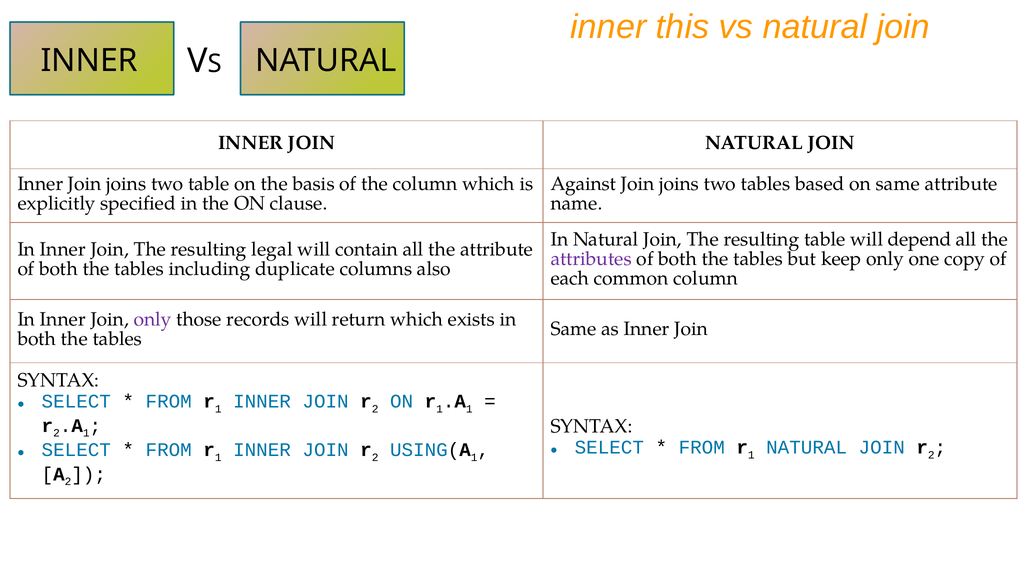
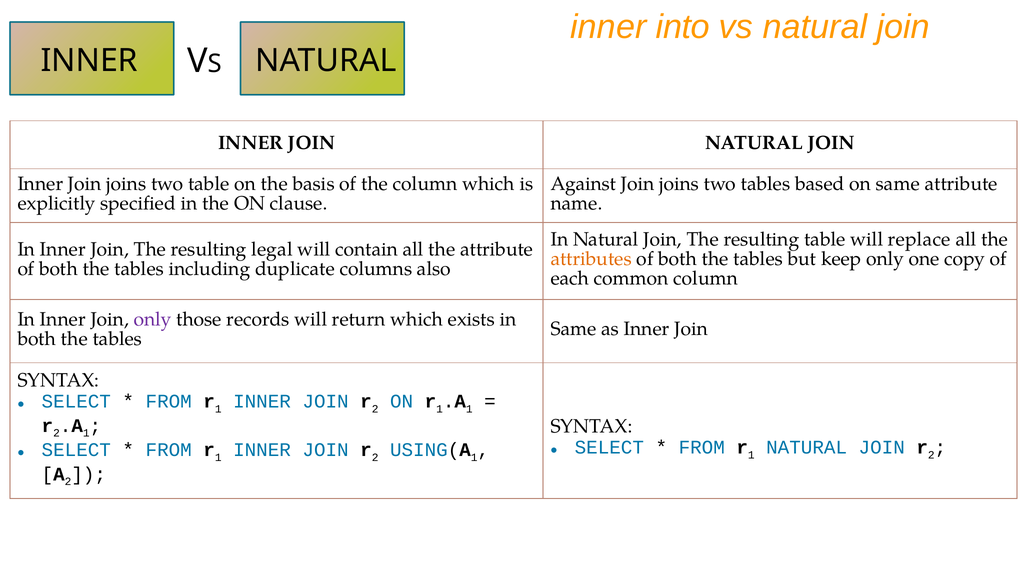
this: this -> into (683, 27)
depend: depend -> replace (919, 239)
attributes colour: purple -> orange (591, 259)
